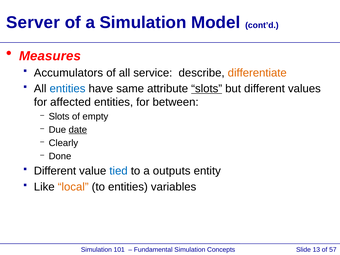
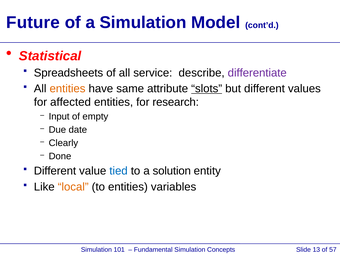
Server: Server -> Future (33, 22)
Measures: Measures -> Statistical (50, 56)
Accumulators: Accumulators -> Spreadsheets (69, 73)
differentiate colour: orange -> purple (257, 73)
entities colour: blue -> orange (68, 89)
between: between -> research (176, 102)
Slots: Slots -> Input (59, 116)
date underline: present -> none (78, 130)
outputs: outputs -> solution (172, 171)
